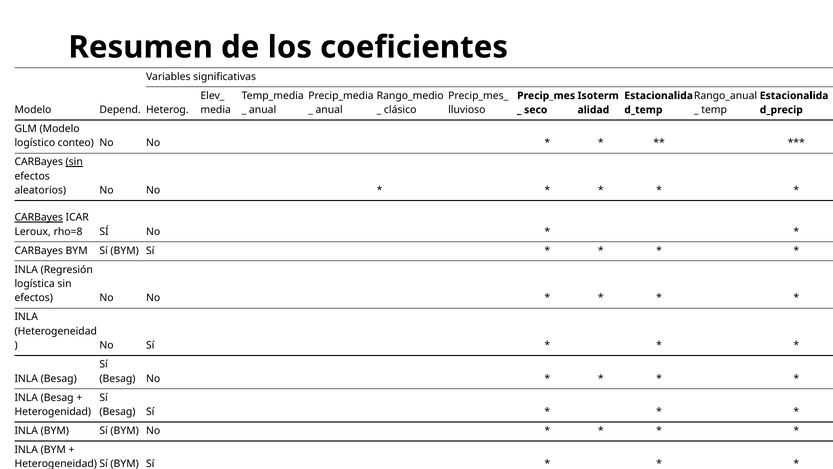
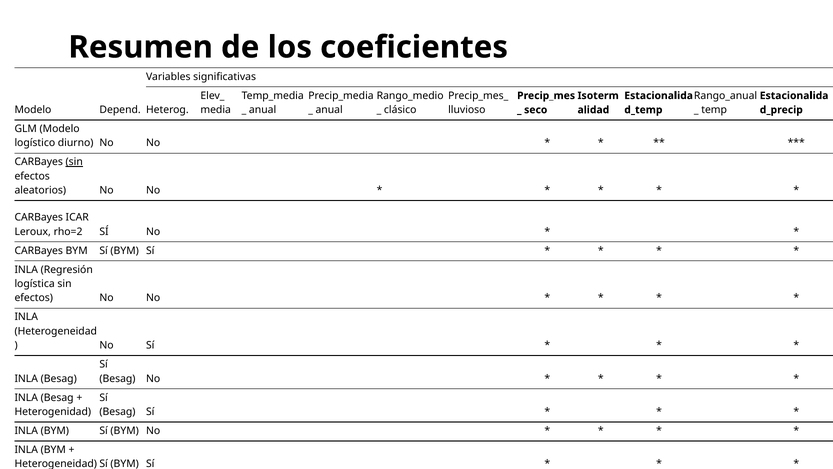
conteo: conteo -> diurno (76, 143)
CARBayes underline: present -> none (39, 217)
rho=8: rho=8 -> rho=2 (68, 231)
